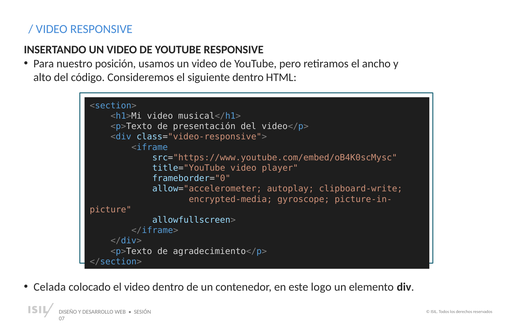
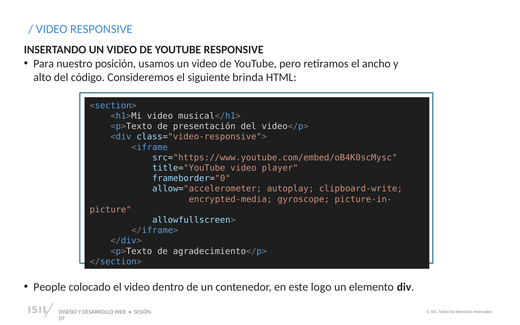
siguiente dentro: dentro -> brinda (248, 77)
Celada: Celada -> People (50, 287)
